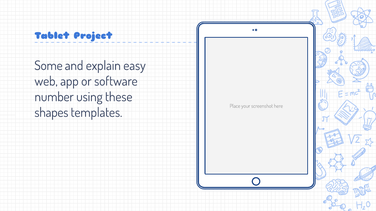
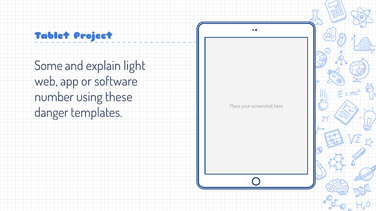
easy: easy -> light (134, 66)
shapes: shapes -> danger (51, 113)
